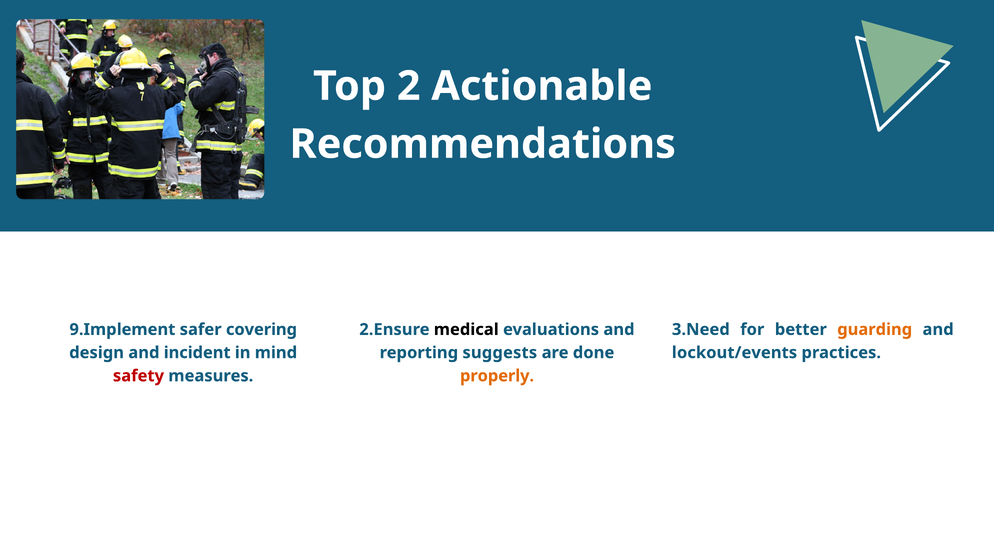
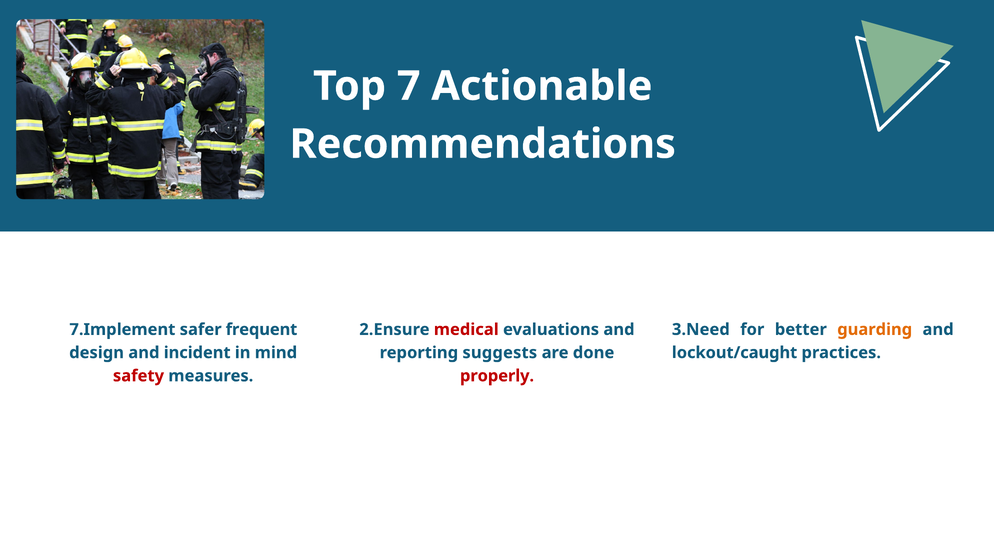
2: 2 -> 7 (409, 86)
9.Implement: 9.Implement -> 7.Implement (122, 330)
covering: covering -> frequent (262, 330)
medical colour: black -> red (466, 330)
lockout/events: lockout/events -> lockout/caught (735, 353)
properly colour: orange -> red (497, 376)
